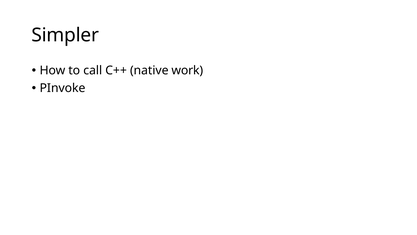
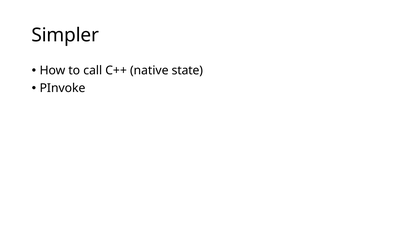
work: work -> state (187, 71)
